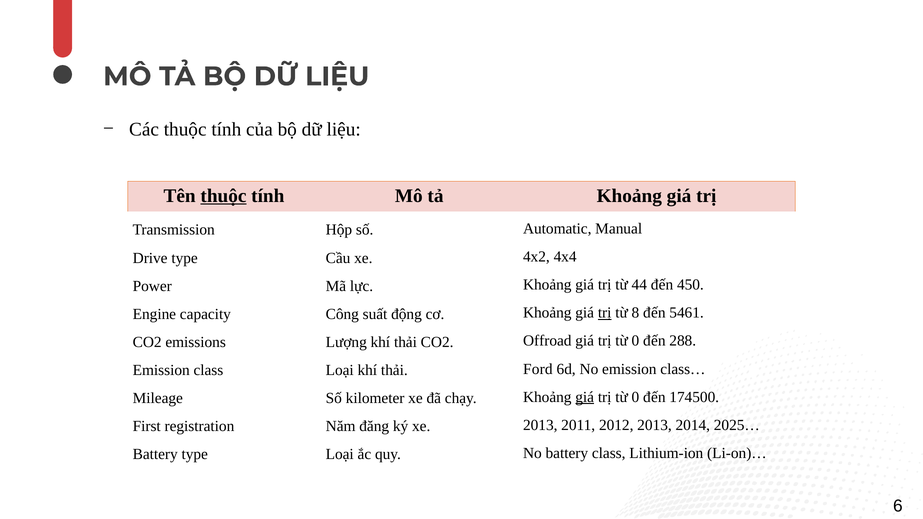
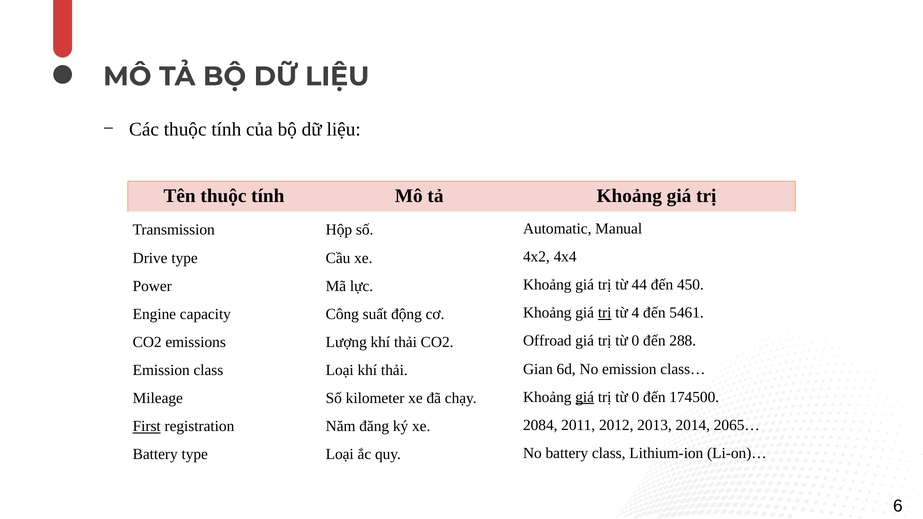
thuộc underline: present -> none (223, 196)
8: 8 -> 4 (635, 313)
Ford: Ford -> Gian (538, 369)
First underline: none -> present (147, 426)
xe 2013: 2013 -> 2084 (540, 425)
2025…: 2025… -> 2065… (737, 425)
